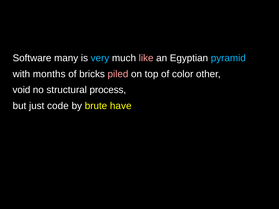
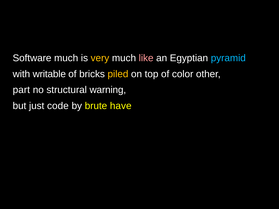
Software many: many -> much (66, 58)
very colour: light blue -> yellow (100, 58)
months: months -> writable (49, 74)
piled colour: pink -> yellow (118, 74)
void: void -> part (21, 90)
process: process -> warning (108, 90)
